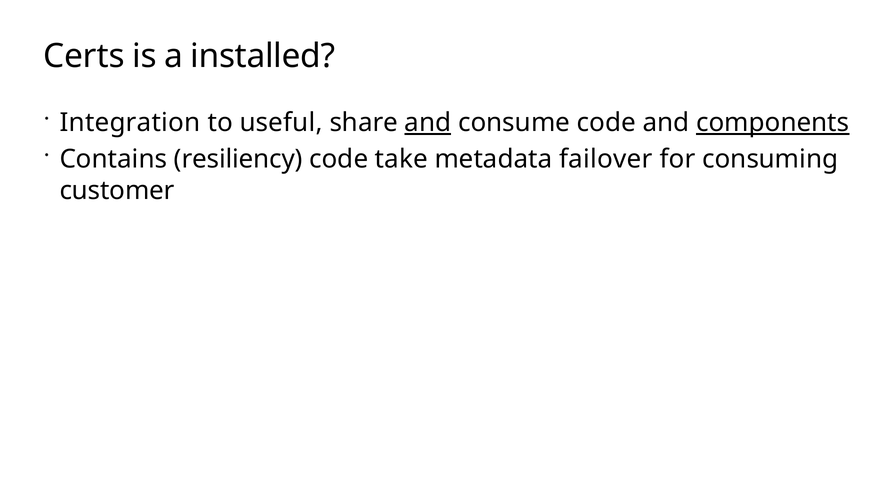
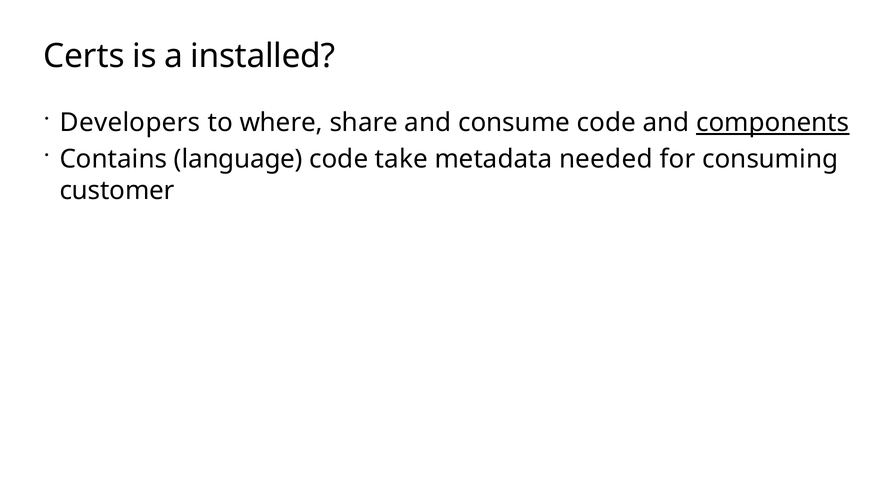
Integration: Integration -> Developers (130, 123)
useful: useful -> where (281, 123)
and underline: present -> none (428, 123)
resiliency: resiliency -> language (238, 159)
failover: failover -> needed (606, 159)
